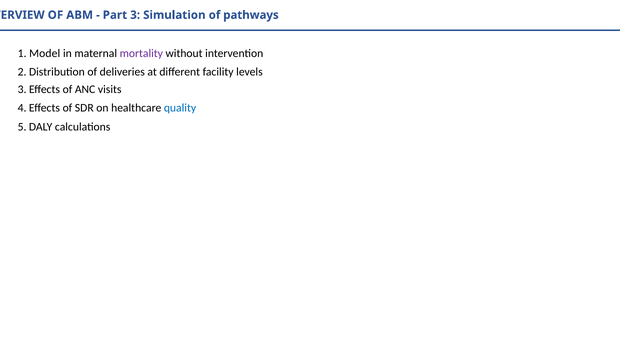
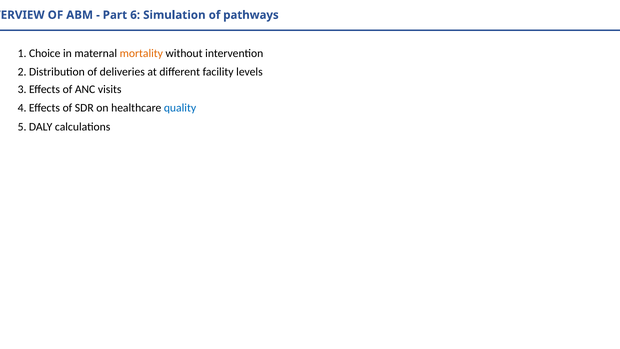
Part 3: 3 -> 6 (135, 15)
Model: Model -> Choice (45, 53)
mortality colour: purple -> orange (141, 53)
